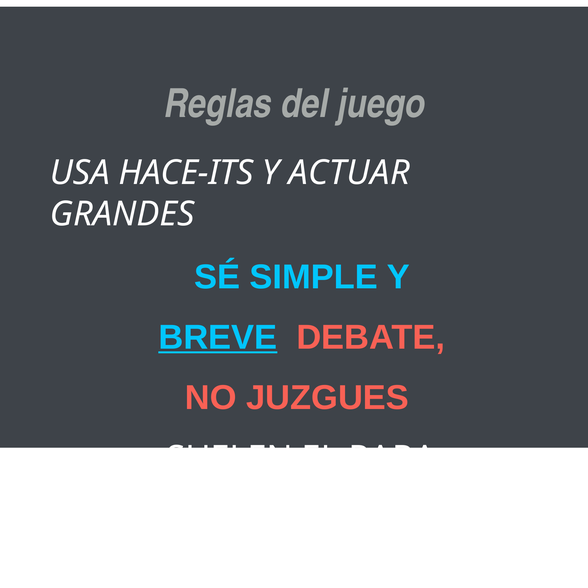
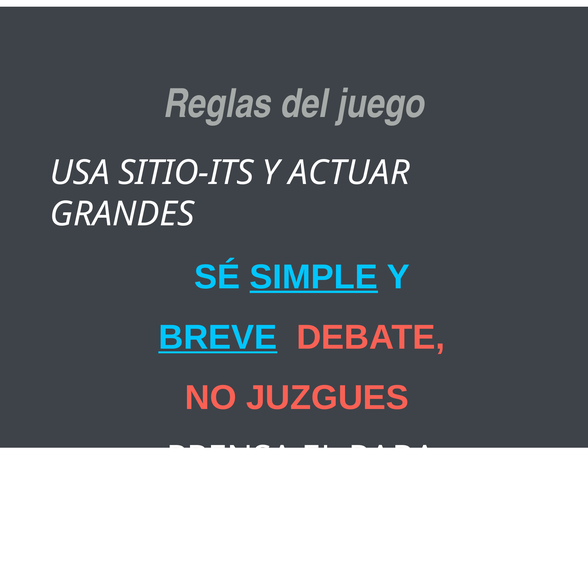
HACE-ITS: HACE-ITS -> SITIO-ITS (186, 173)
SIMPLE underline: none -> present (314, 277)
SUELEN: SUELEN -> PRENSA (230, 458)
